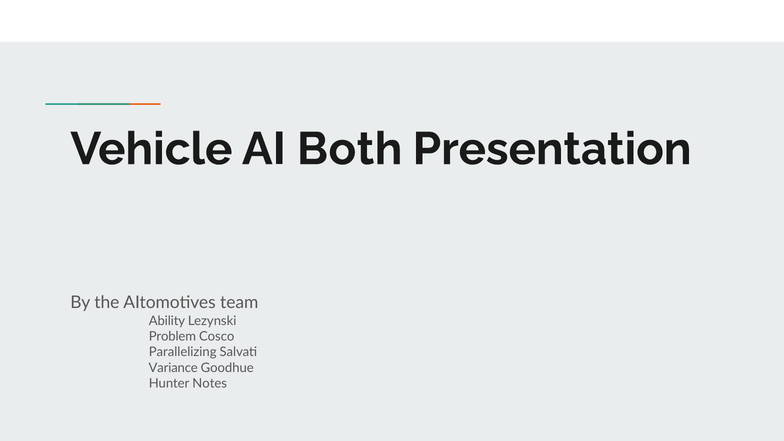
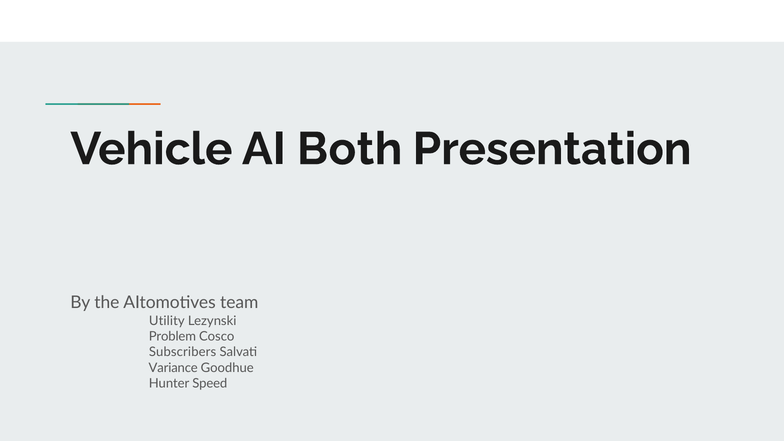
Ability: Ability -> Utility (167, 321)
Parallelizing: Parallelizing -> Subscribers (183, 352)
Notes: Notes -> Speed (210, 383)
